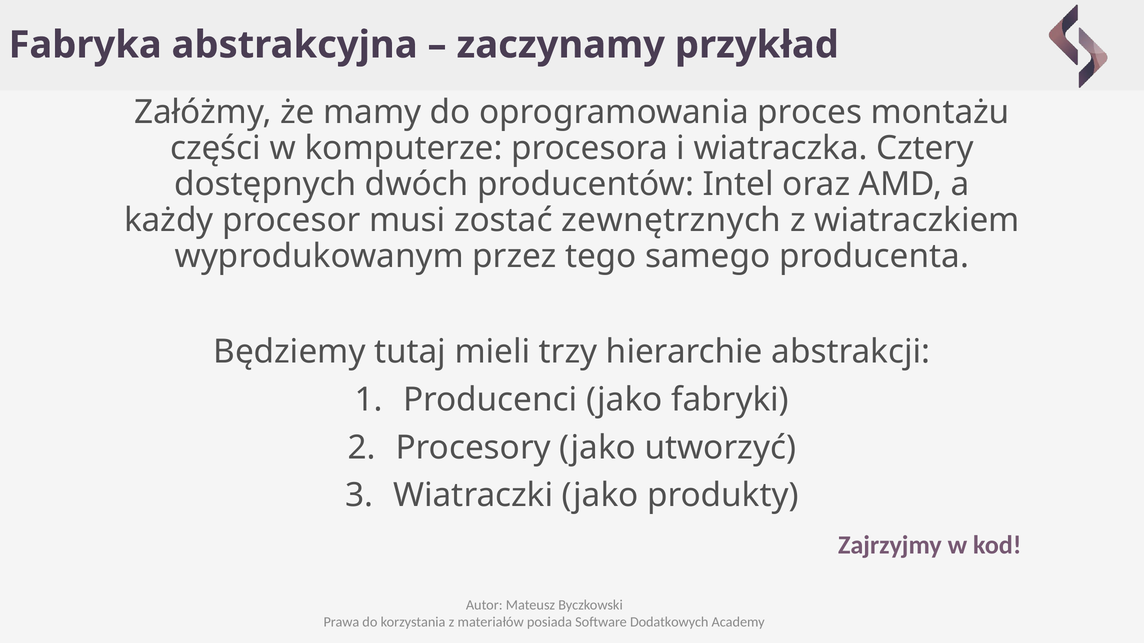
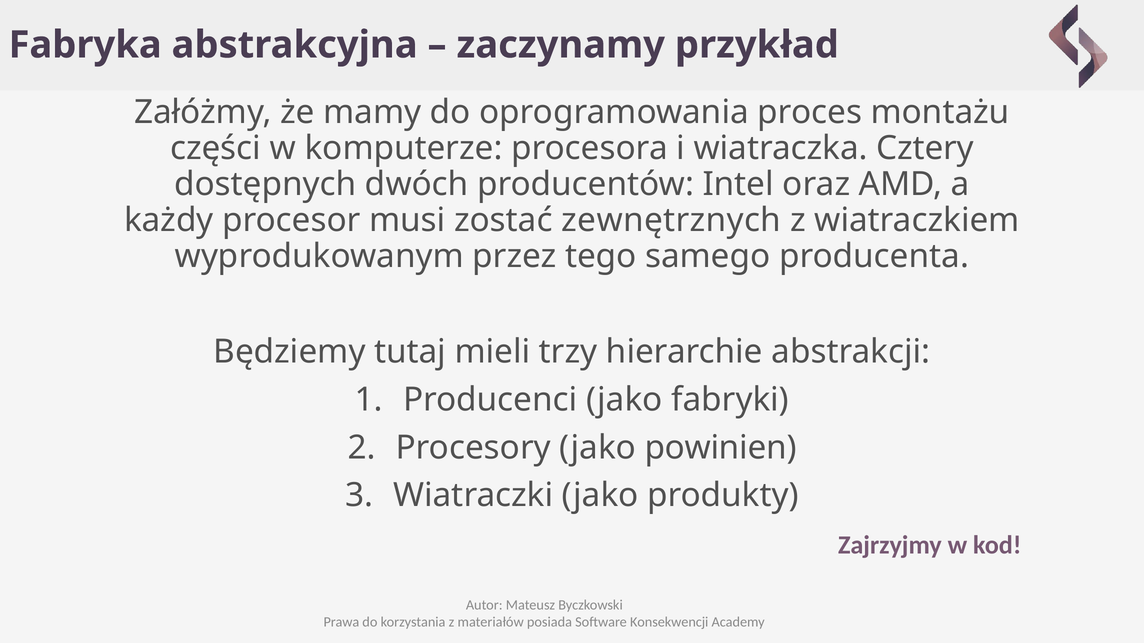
utworzyć: utworzyć -> powinien (721, 448)
Dodatkowych: Dodatkowych -> Konsekwencji (669, 622)
